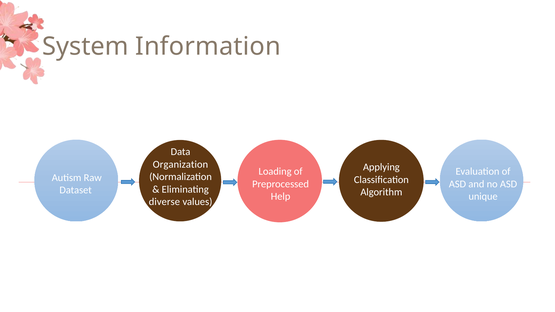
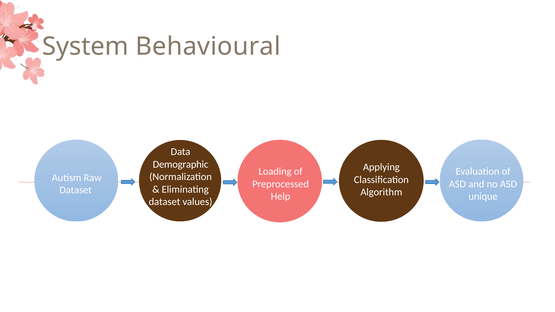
Information: Information -> Behavioural (208, 47)
Organization: Organization -> Demographic (181, 164)
diverse: diverse -> dataset (164, 202)
